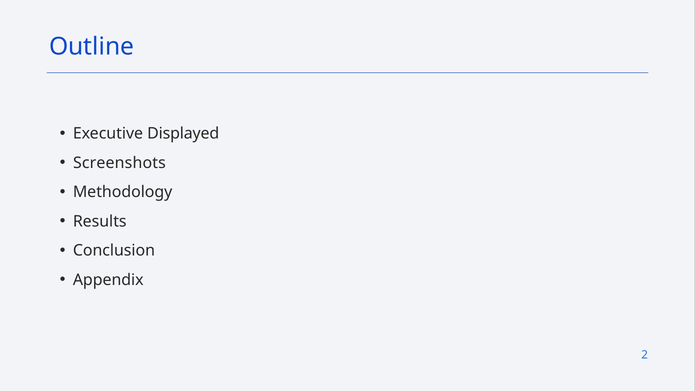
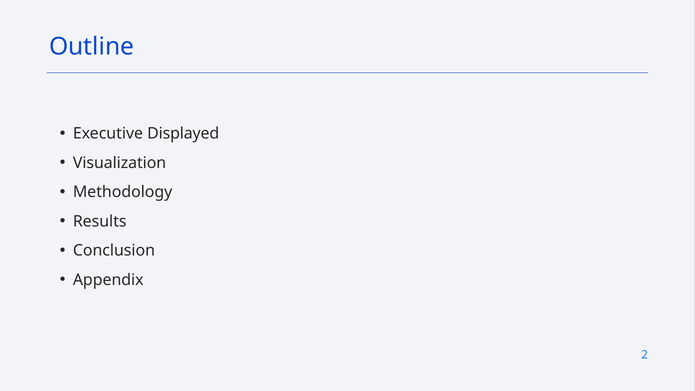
Screenshots: Screenshots -> Visualization (120, 163)
